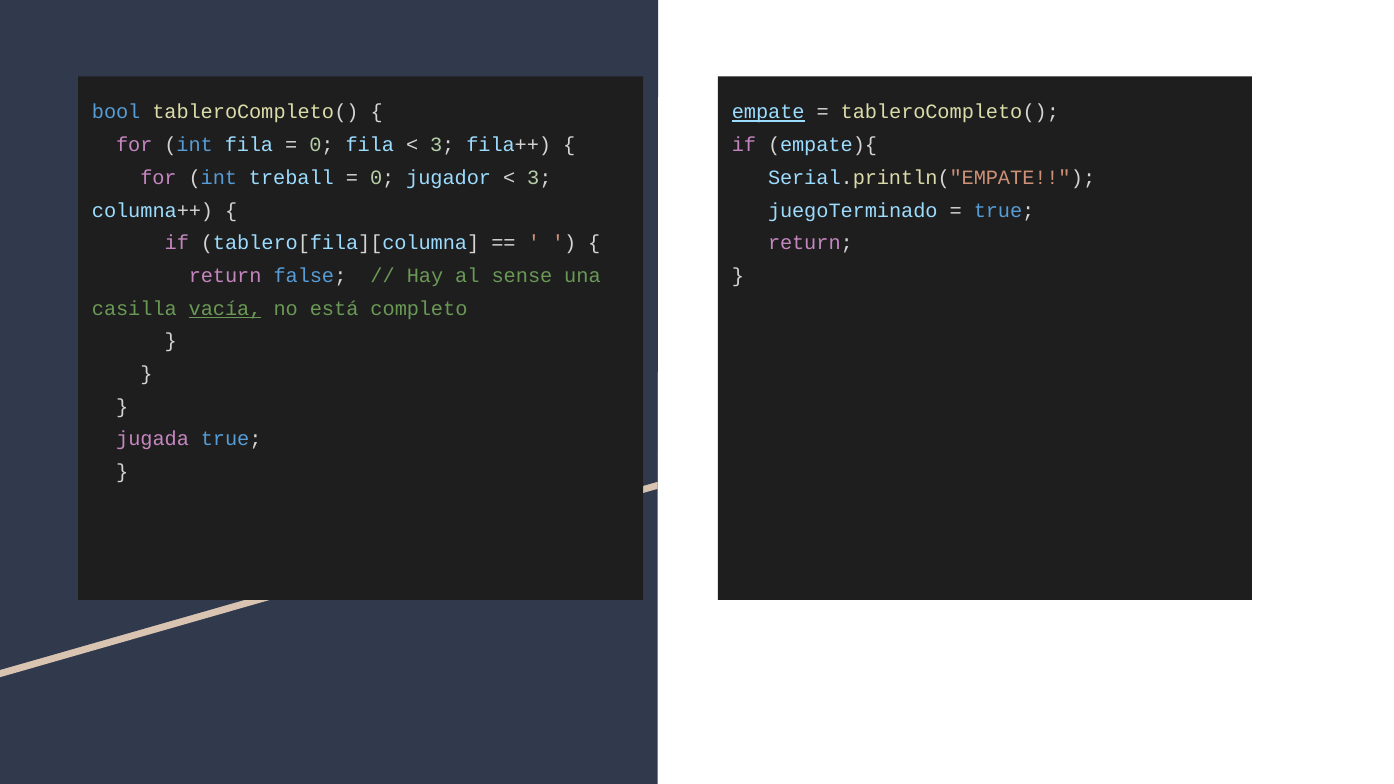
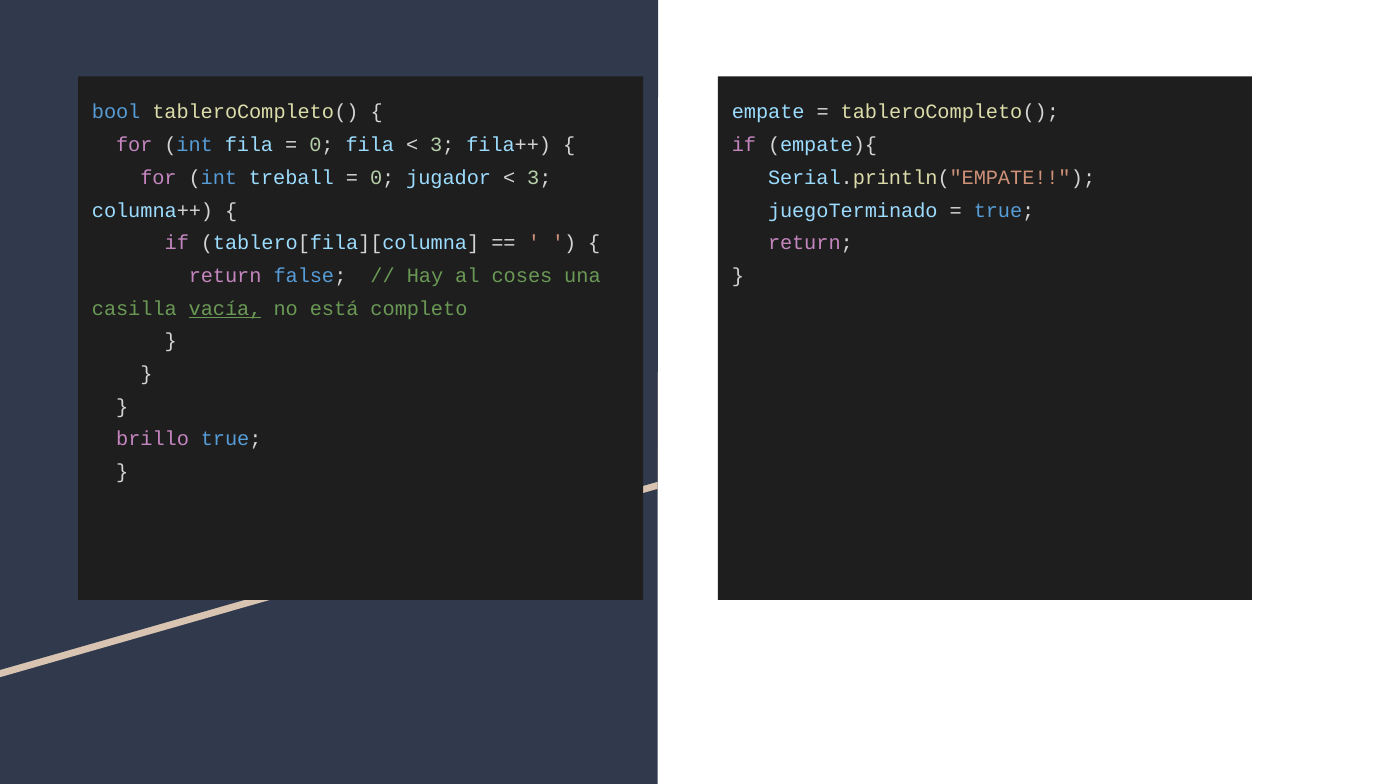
empate underline: present -> none (768, 112)
sense: sense -> coses (522, 276)
jugada: jugada -> brillo (153, 439)
